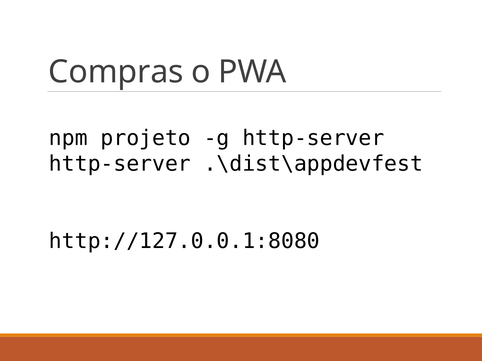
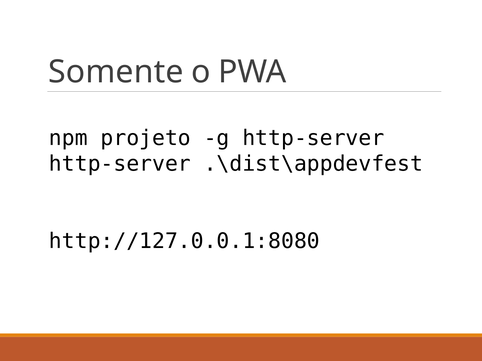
Compras: Compras -> Somente (116, 72)
